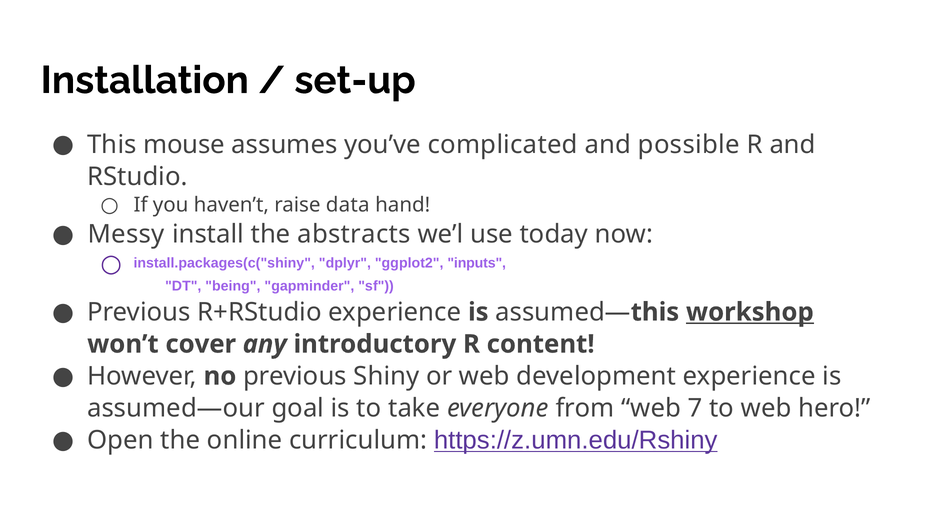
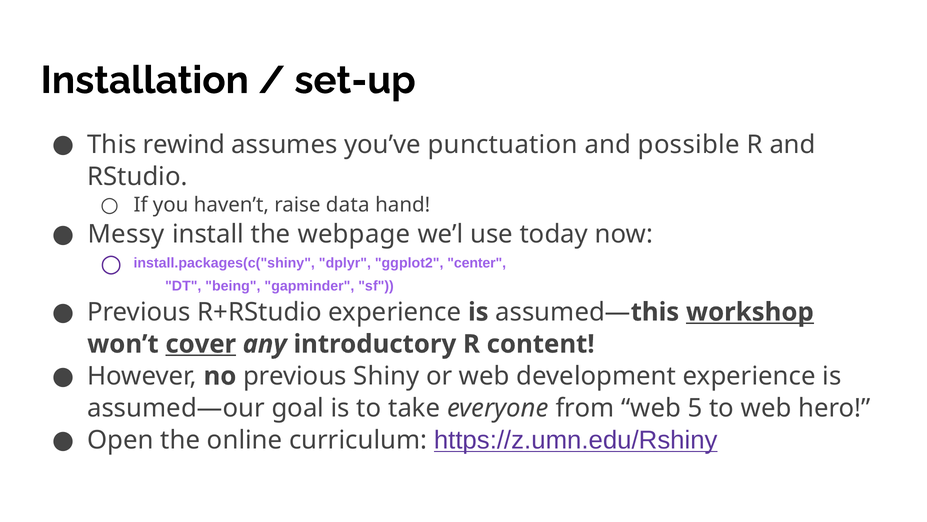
mouse: mouse -> rewind (184, 144)
complicated: complicated -> punctuation (503, 144)
abstracts: abstracts -> webpage (354, 234)
inputs: inputs -> center (477, 263)
cover underline: none -> present (201, 344)
7: 7 -> 5 (695, 408)
